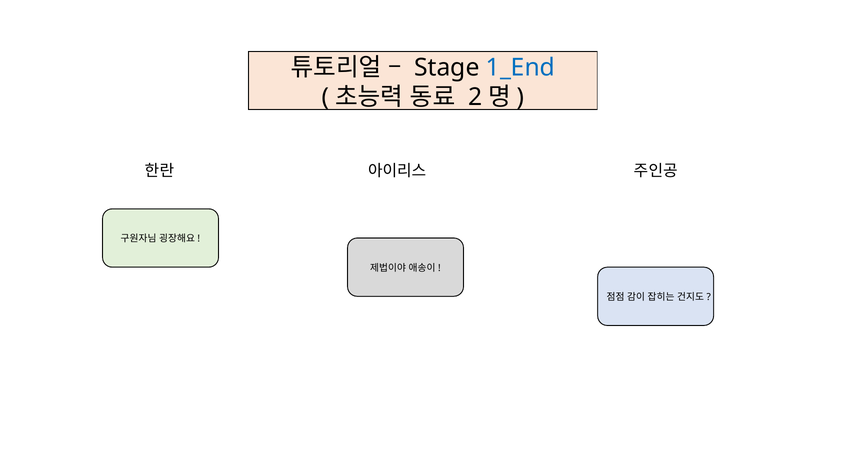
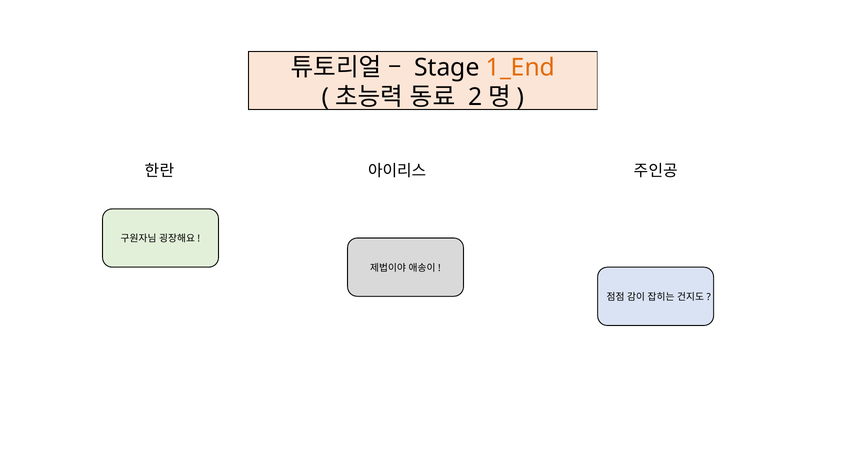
1_End colour: blue -> orange (521, 67)
